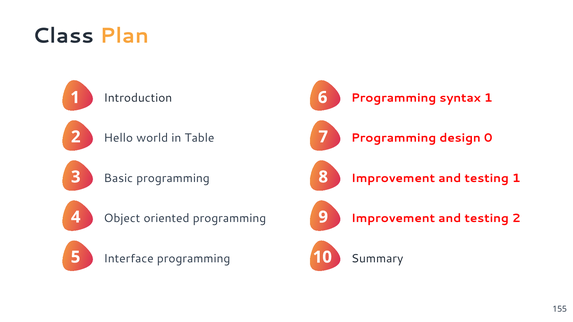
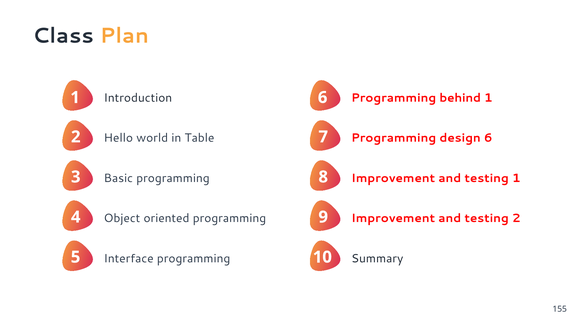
syntax: syntax -> behind (460, 98)
design 0: 0 -> 6 (488, 138)
